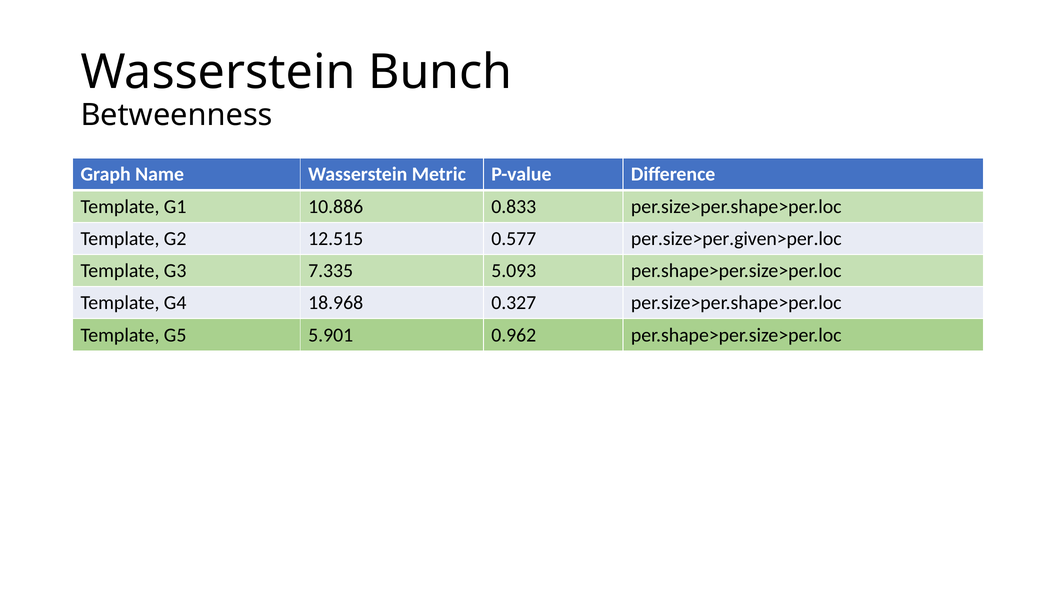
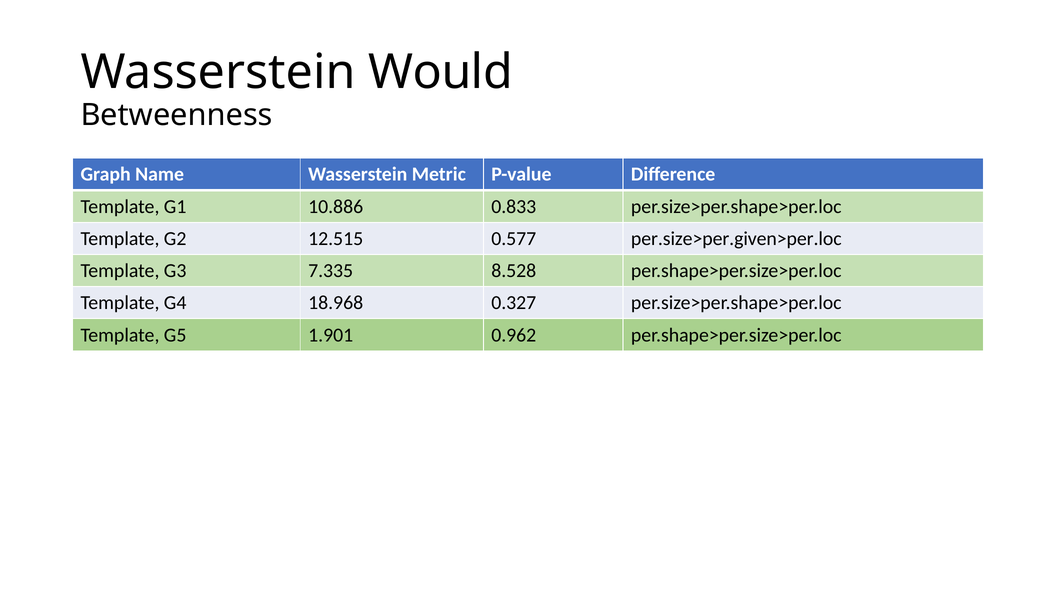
Bunch: Bunch -> Would (440, 72)
5.093: 5.093 -> 8.528 (514, 271)
5.901: 5.901 -> 1.901 (331, 335)
